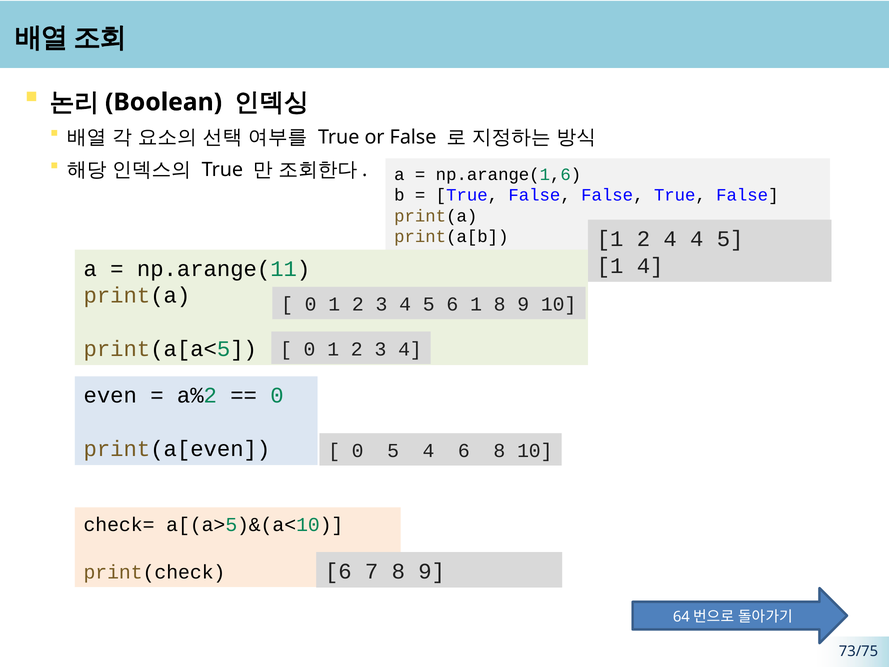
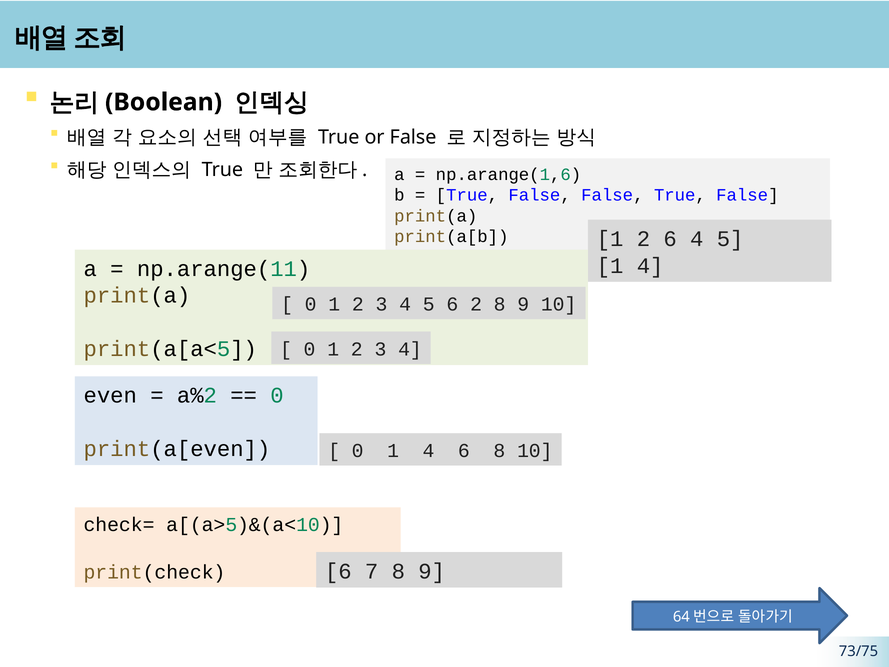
2 4: 4 -> 6 (670, 239)
6 1: 1 -> 2 (476, 304)
5: 5 -> 1 (393, 451)
